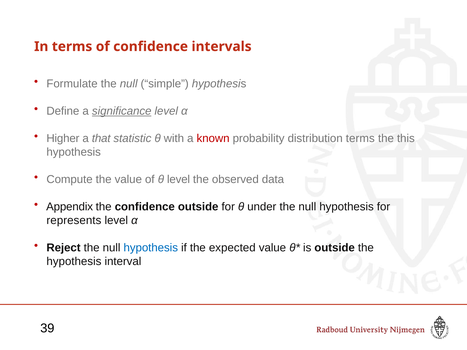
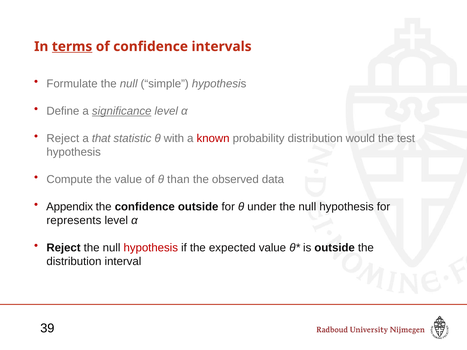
terms underline: none -> present (72, 47)
Higher: Higher -> Reject (63, 139)
distribution terms: terms -> would (360, 139)
this: this -> test (406, 139)
θ level: level -> than (178, 180)
hypothesis colour: blue -> red (151, 248)
hypothesis: hypothesis -> distribution (74, 262)
